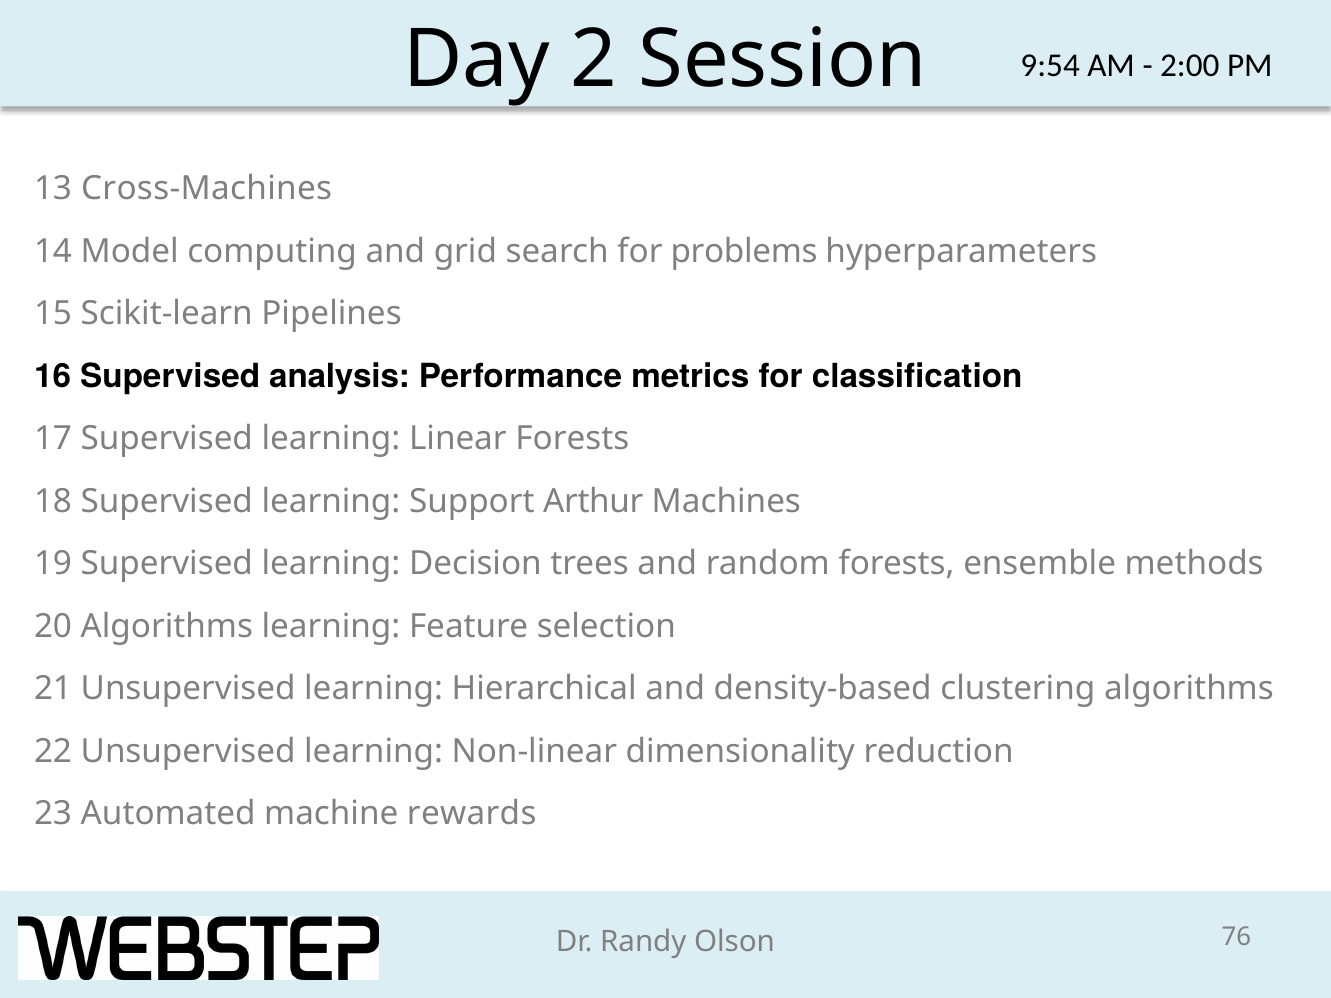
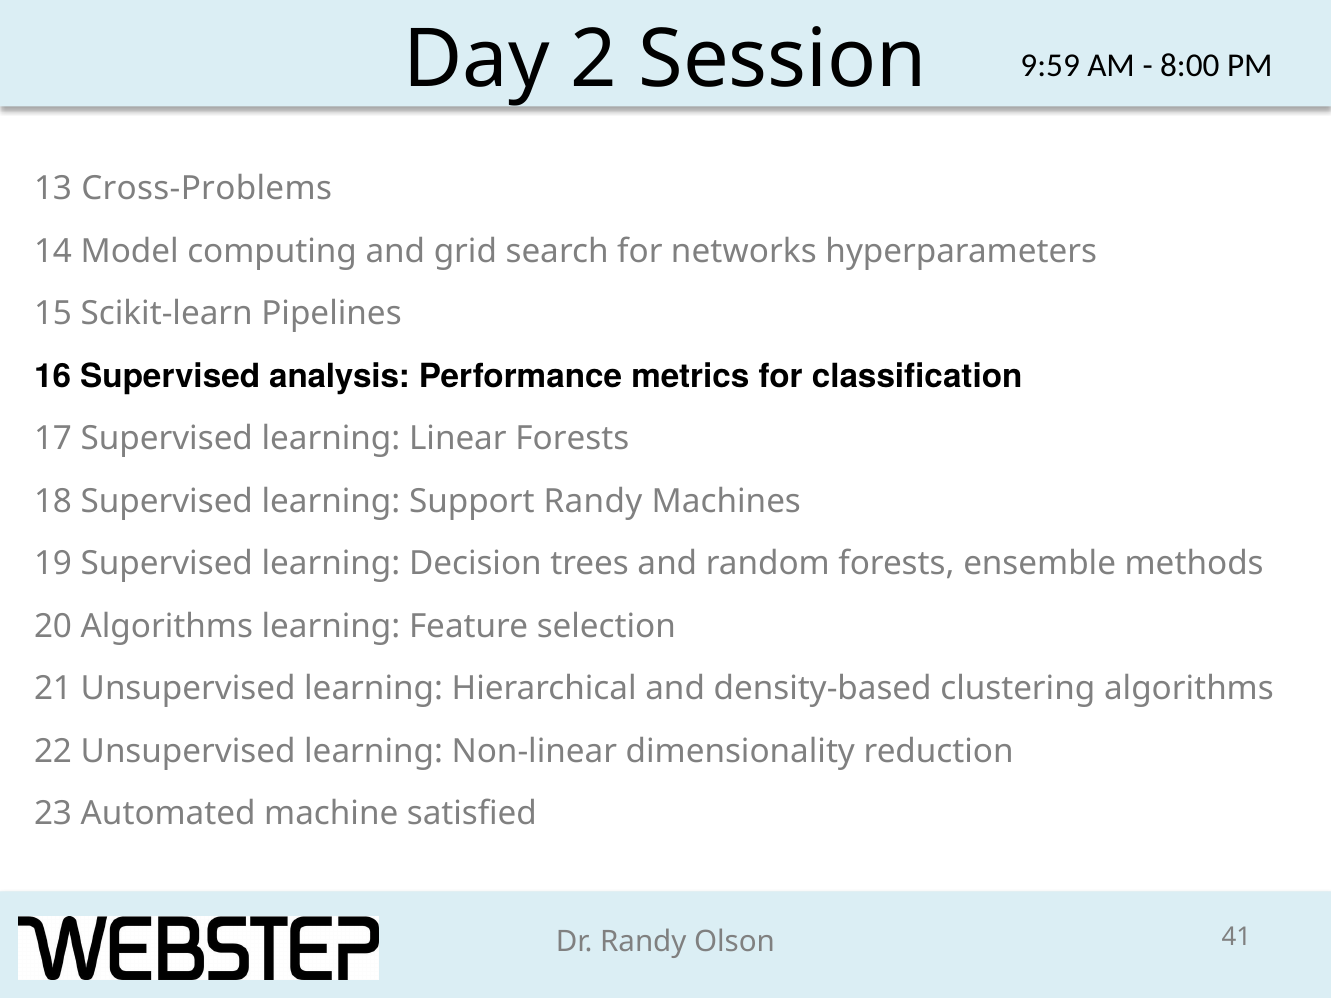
9:54: 9:54 -> 9:59 (1050, 65)
2:00: 2:00 -> 8:00 (1190, 65)
Cross-Machines: Cross-Machines -> Cross-Problems (207, 189)
problems: problems -> networks (744, 251)
Support Arthur: Arthur -> Randy (593, 502)
rewards: rewards -> satisfied (472, 814)
76: 76 -> 41 (1236, 937)
